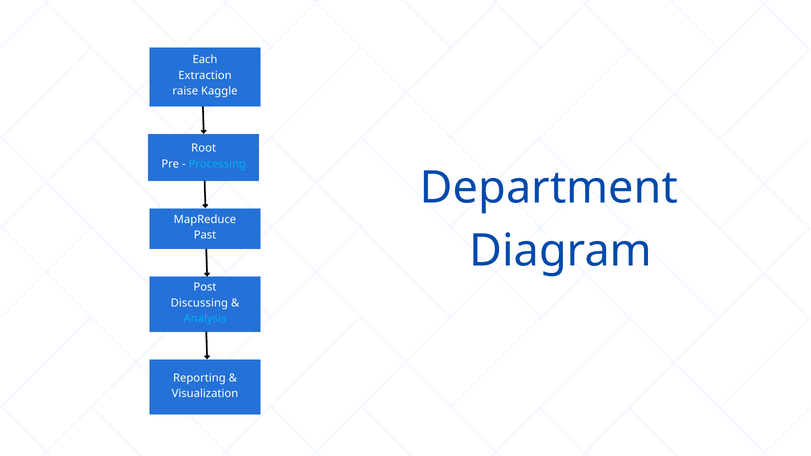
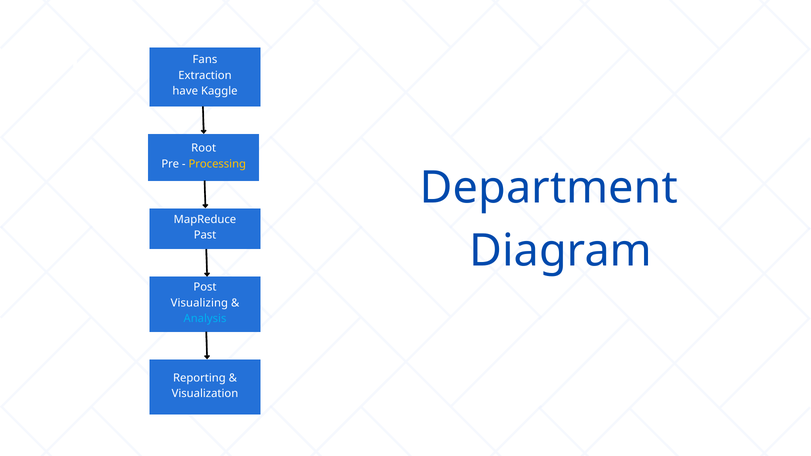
Each: Each -> Fans (205, 60)
raise: raise -> have (185, 91)
Processing colour: light blue -> yellow (217, 164)
Discussing: Discussing -> Visualizing (199, 303)
